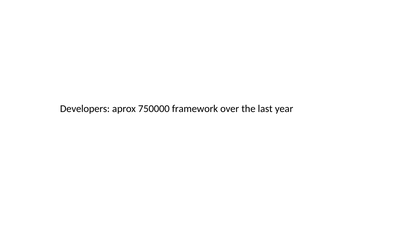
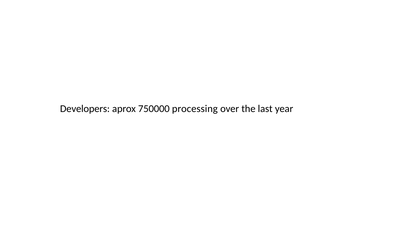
framework: framework -> processing (195, 109)
